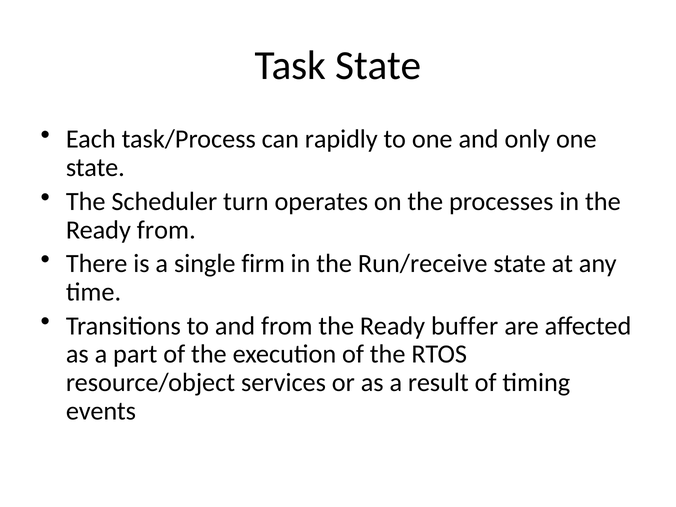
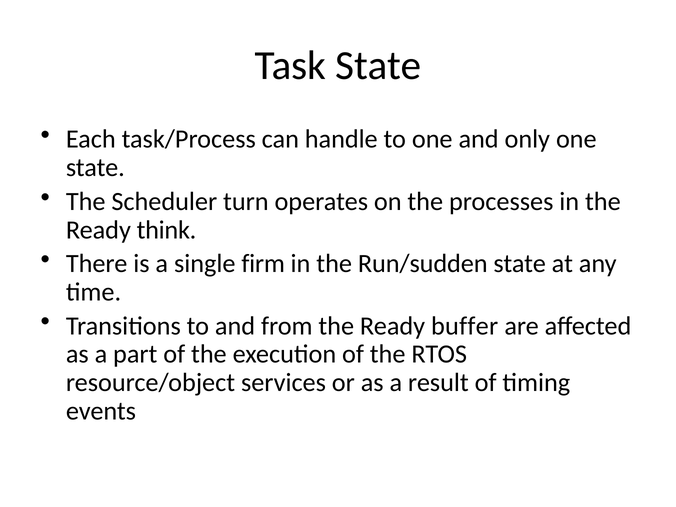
rapidly: rapidly -> handle (341, 139)
Ready from: from -> think (166, 230)
Run/receive: Run/receive -> Run/sudden (423, 264)
